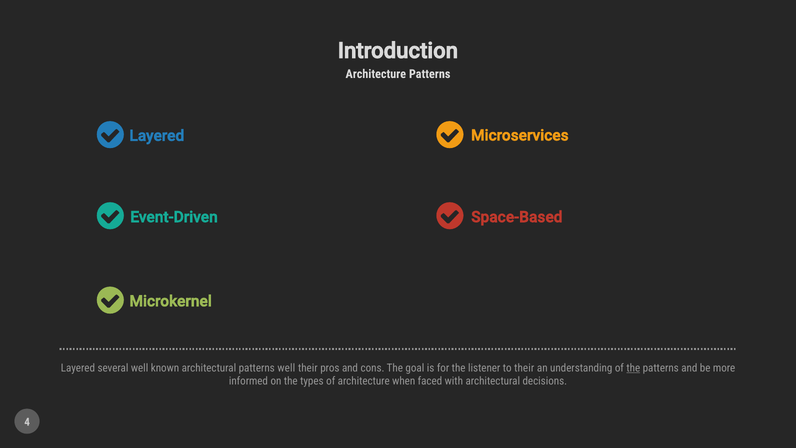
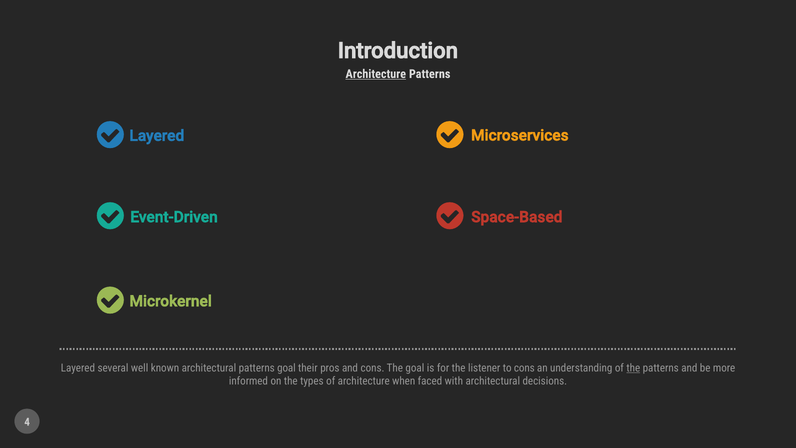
Architecture underline: none -> present (376, 74)
patterns well: well -> goal (286, 368)
to their: their -> cons (524, 368)
